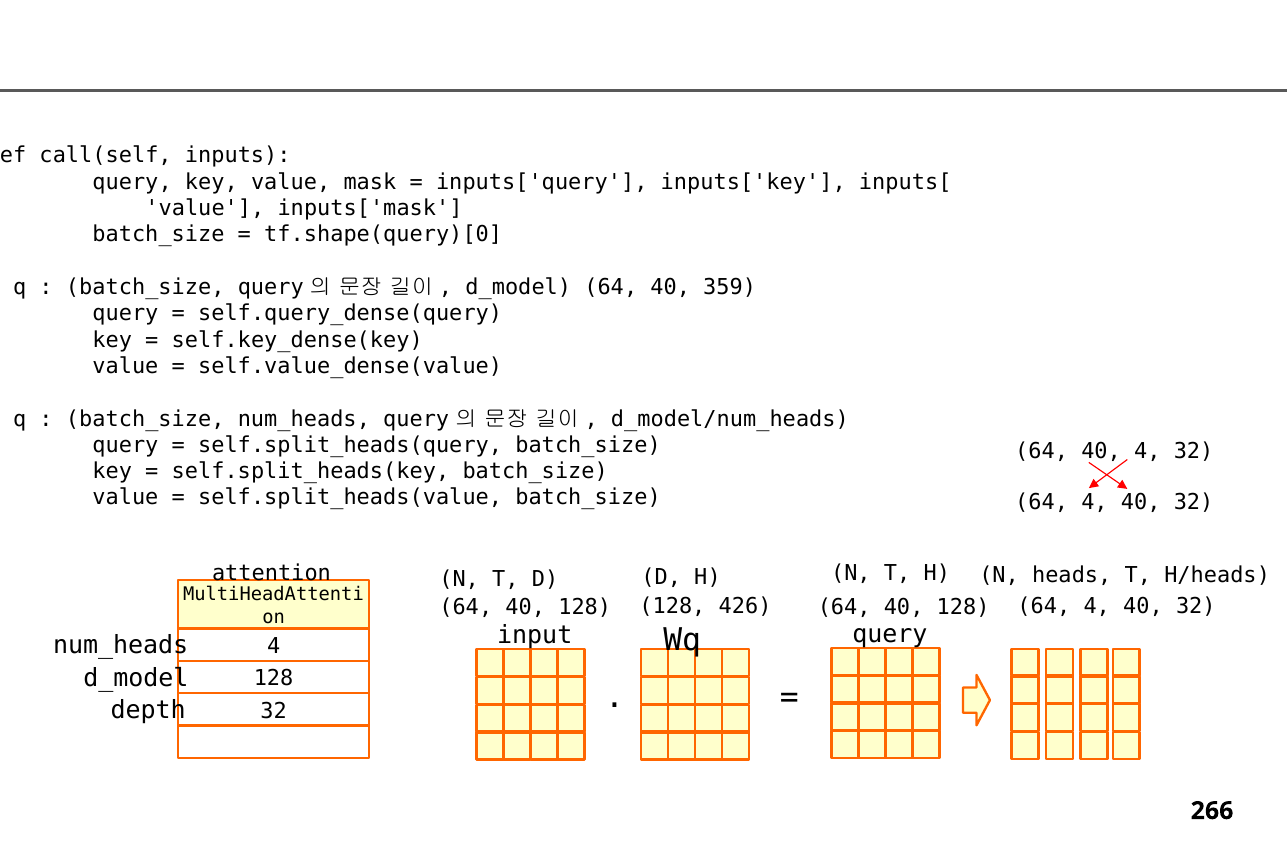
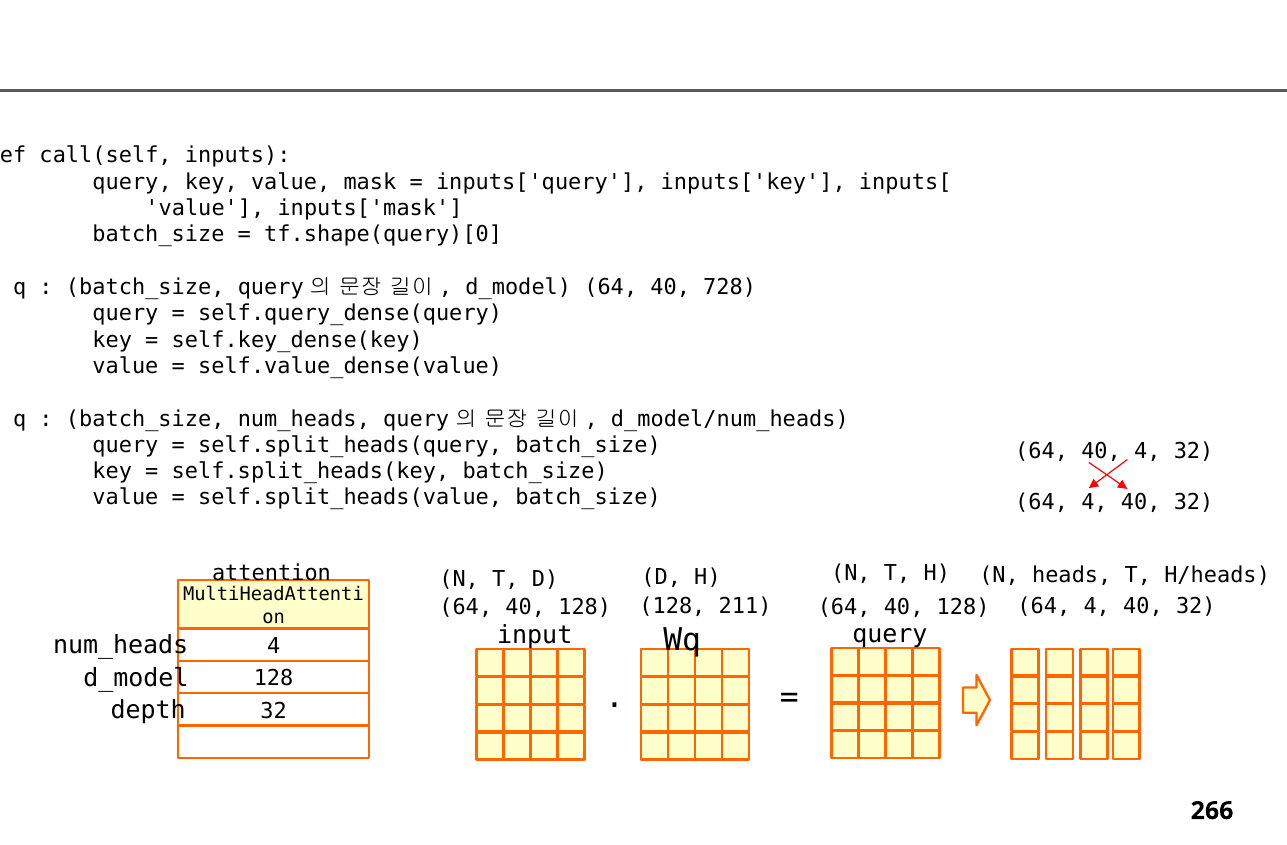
359: 359 -> 728 (730, 287)
426: 426 -> 211 (745, 607)
